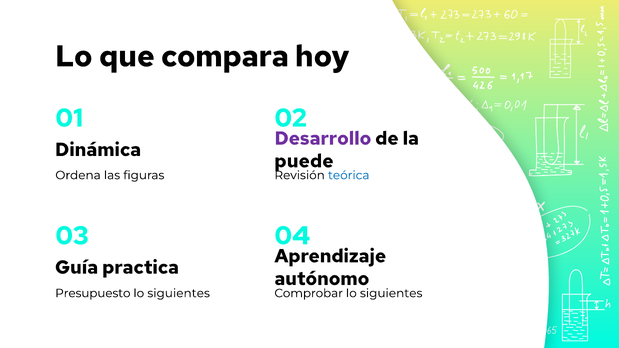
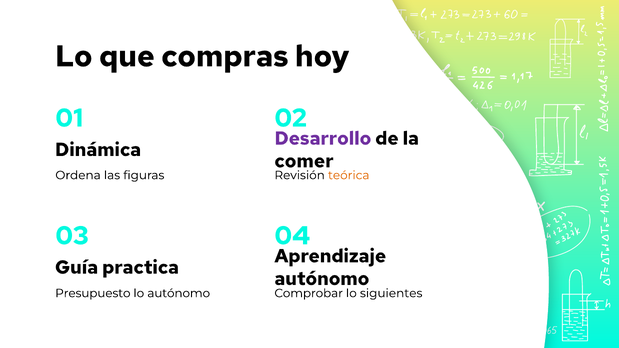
compara: compara -> compras (225, 56)
puede: puede -> comer (304, 161)
teórica colour: blue -> orange (349, 175)
siguientes: siguientes -> autónomo (179, 293)
